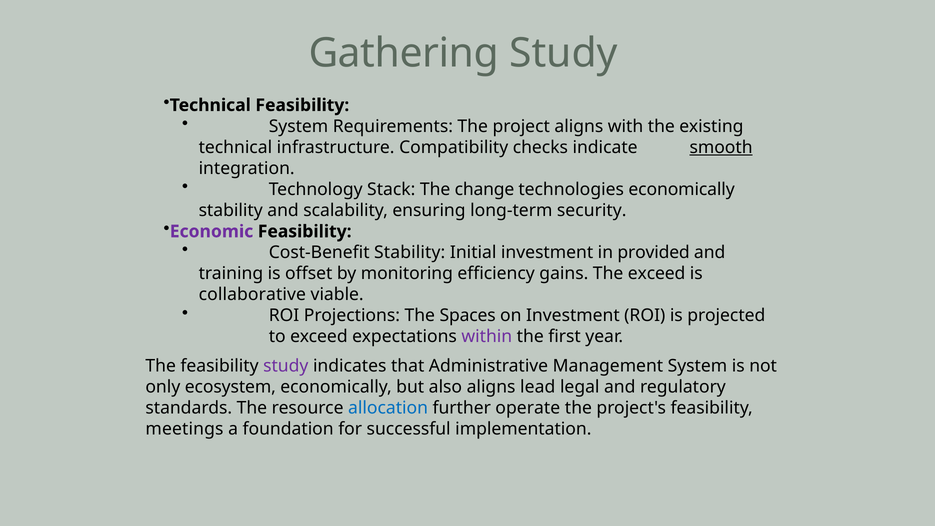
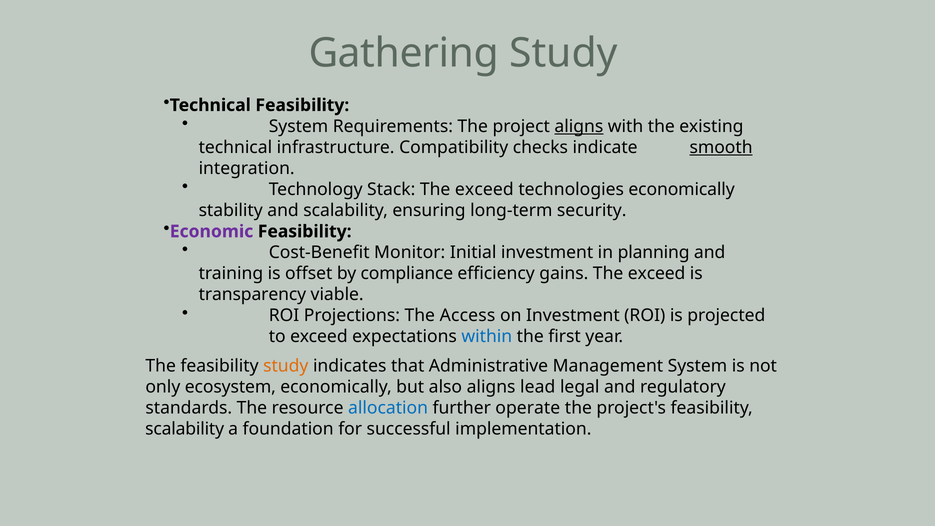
aligns underline: none -> present (579, 126)
Stack The change: change -> exceed (484, 189)
Cost-Benefit Stability: Stability -> Monitor (410, 252)
provided: provided -> planning (654, 252)
monitoring: monitoring -> compliance (407, 274)
collaborative: collaborative -> transparency (252, 295)
Spaces: Spaces -> Access (467, 316)
within colour: purple -> blue (487, 337)
study colour: purple -> orange (286, 366)
meetings: meetings -> scalability (185, 429)
